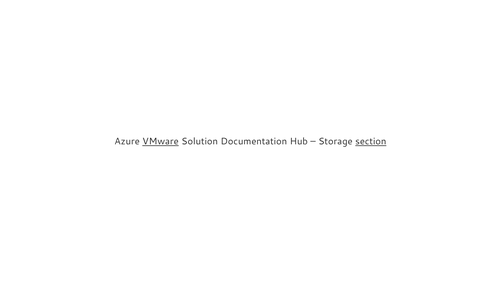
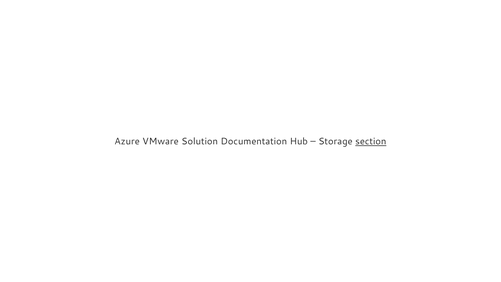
VMware underline: present -> none (160, 141)
